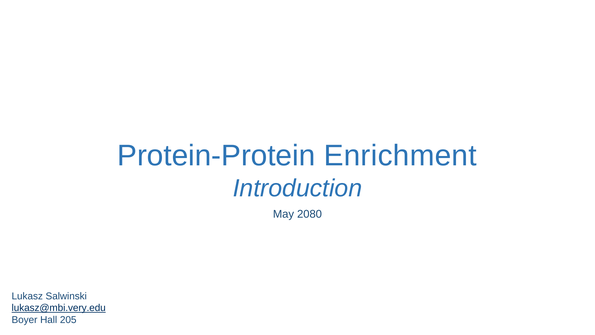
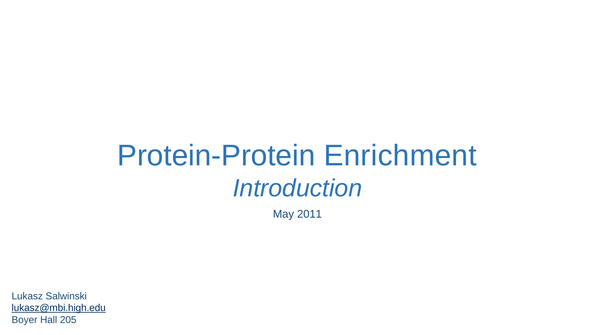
2080: 2080 -> 2011 (310, 214)
lukasz@mbi.very.edu: lukasz@mbi.very.edu -> lukasz@mbi.high.edu (59, 308)
